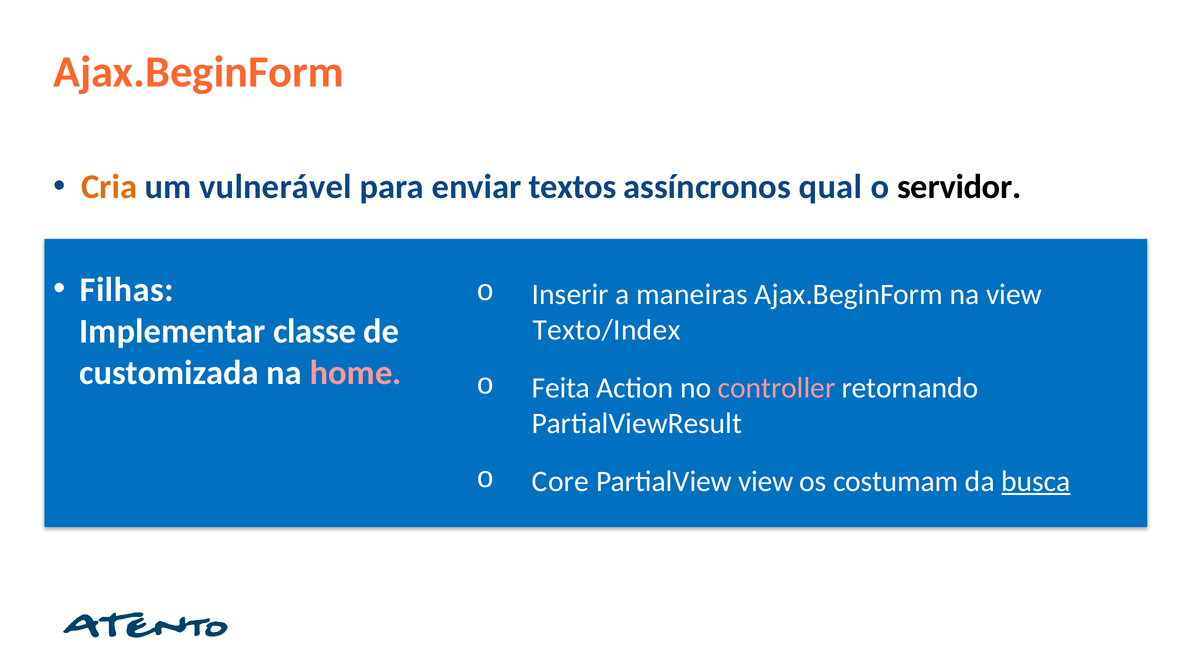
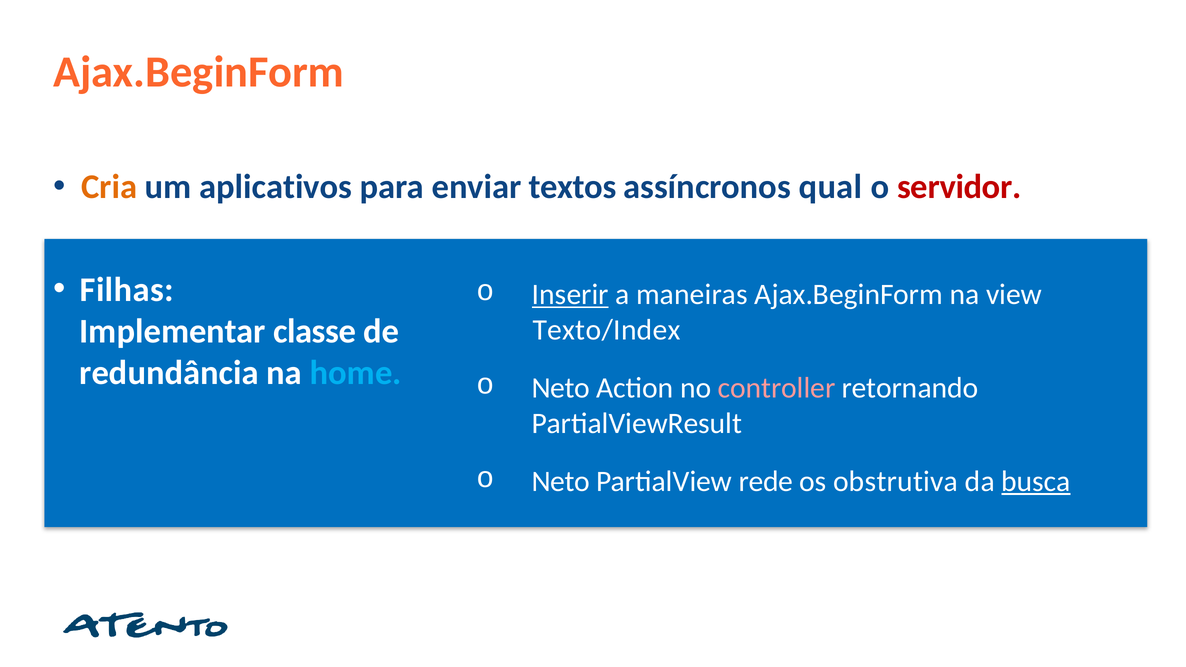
vulnerável: vulnerável -> aplicativos (276, 187)
servidor colour: black -> red (959, 187)
Inserir underline: none -> present (570, 295)
customizada: customizada -> redundância (169, 373)
home colour: pink -> light blue (356, 373)
Feita: Feita -> Neto (561, 388)
Core: Core -> Neto (561, 481)
PartialView view: view -> rede (766, 481)
costumam: costumam -> obstrutiva (896, 481)
